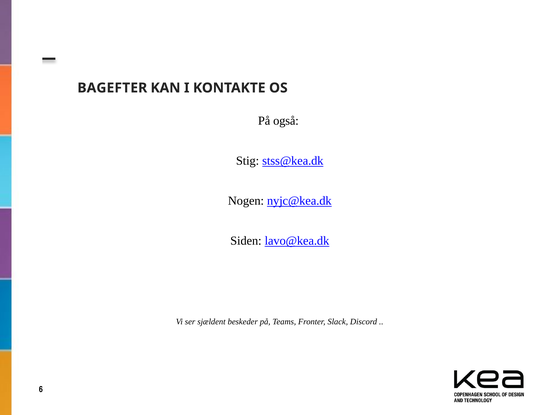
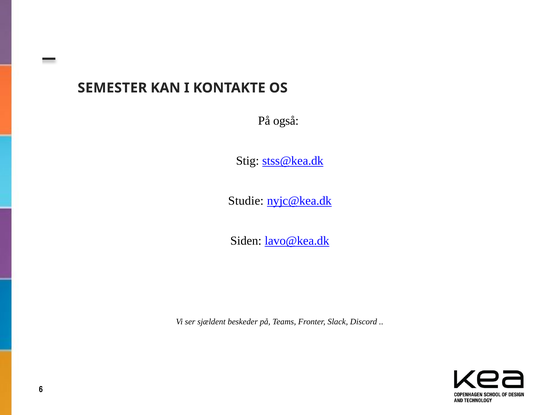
BAGEFTER: BAGEFTER -> SEMESTER (112, 88)
Nogen: Nogen -> Studie (246, 201)
